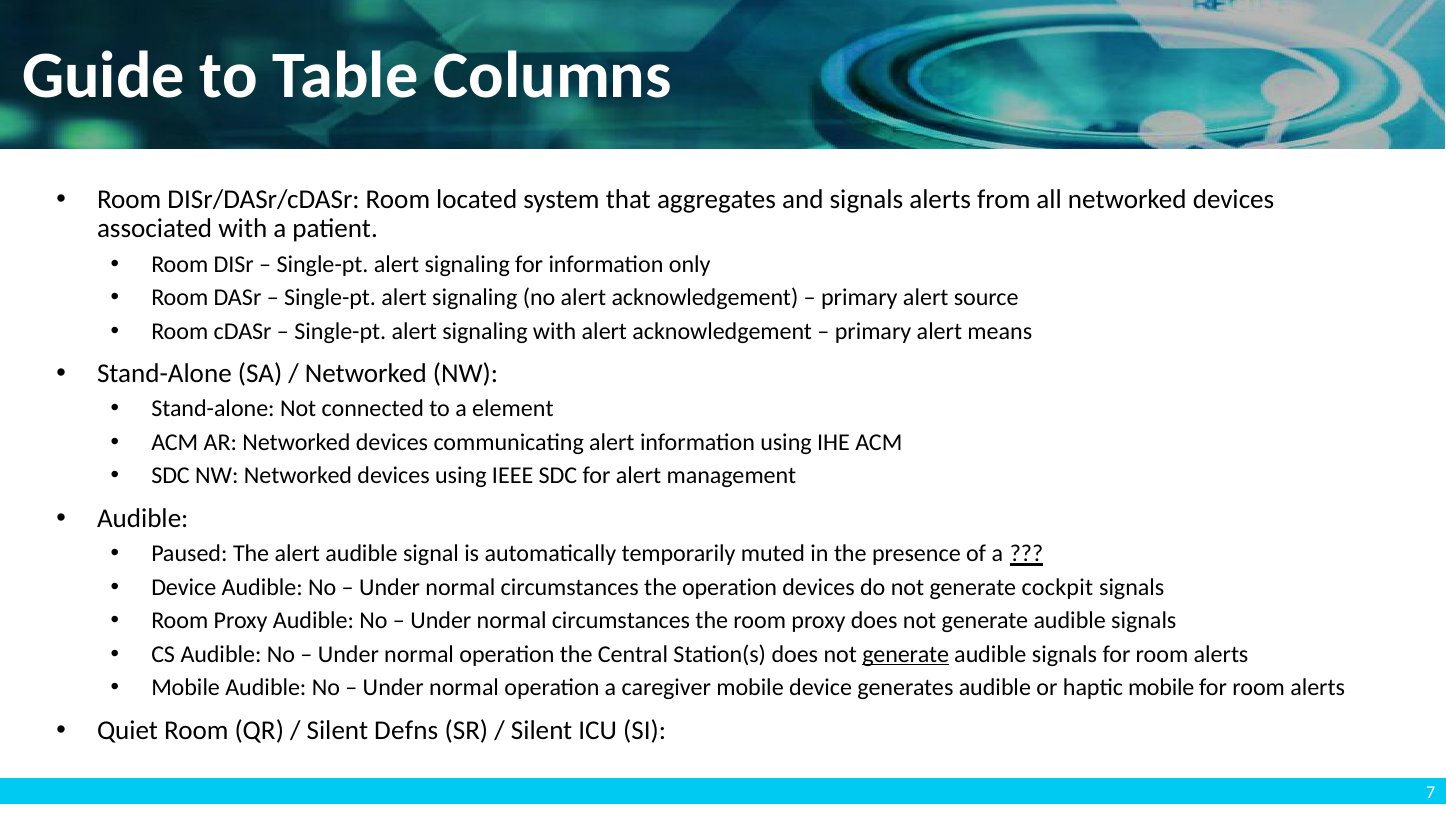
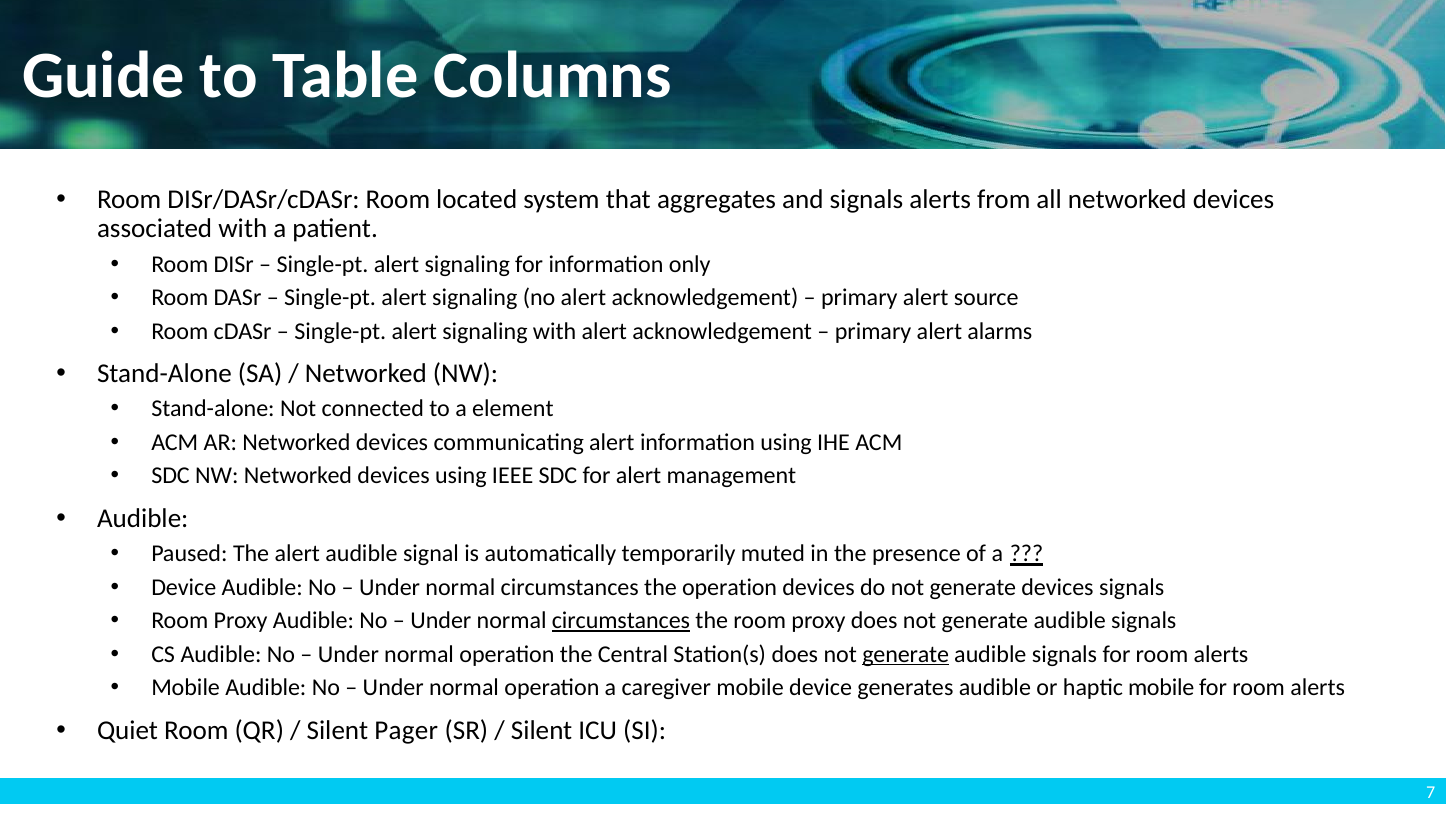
means: means -> alarms (1000, 331)
generate cockpit: cockpit -> devices (1058, 588)
circumstances underline: none -> present (621, 621)
Defns: Defns -> Pager (406, 731)
